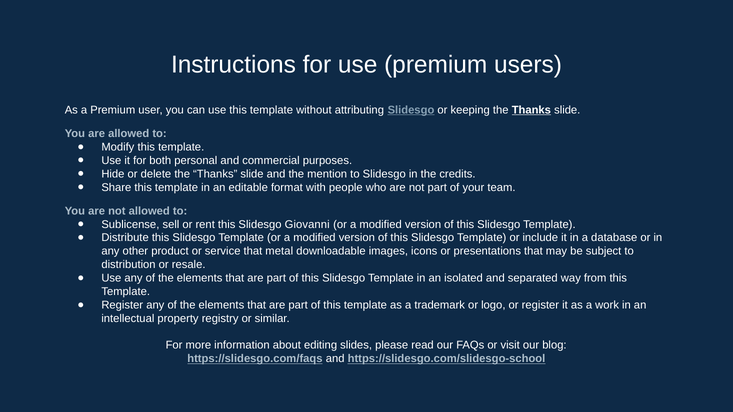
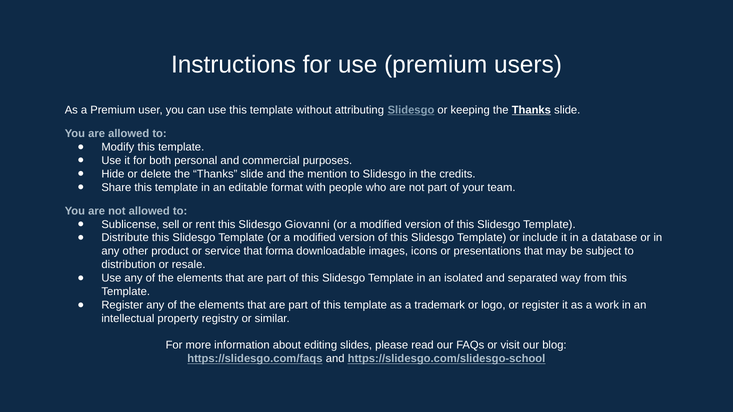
metal: metal -> forma (279, 251)
